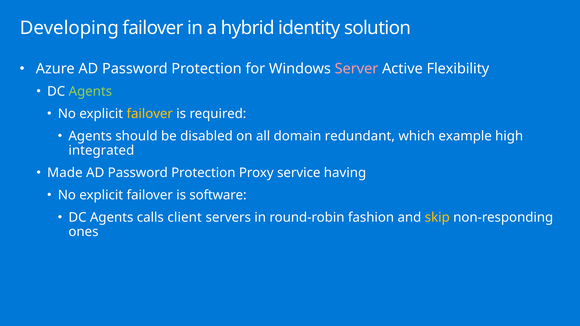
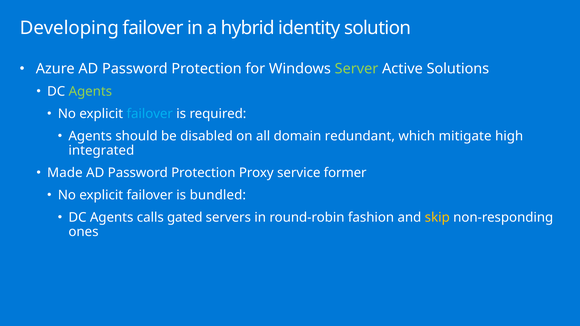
Server colour: pink -> light green (356, 69)
Flexibility: Flexibility -> Solutions (458, 69)
failover colour: yellow -> light blue (150, 114)
example: example -> mitigate (465, 136)
having: having -> former (345, 173)
software: software -> bundled (218, 195)
client: client -> gated (185, 218)
